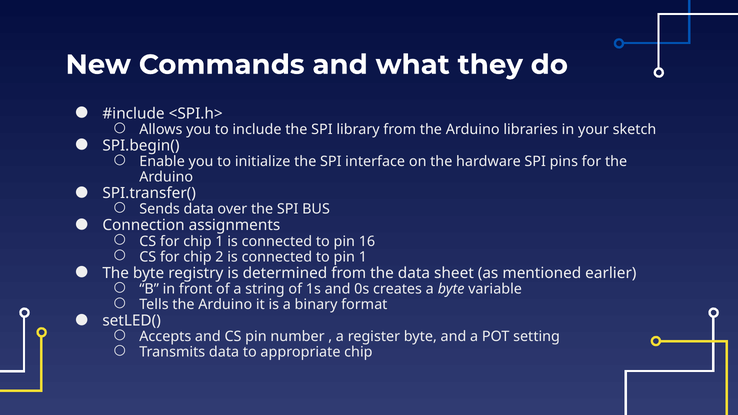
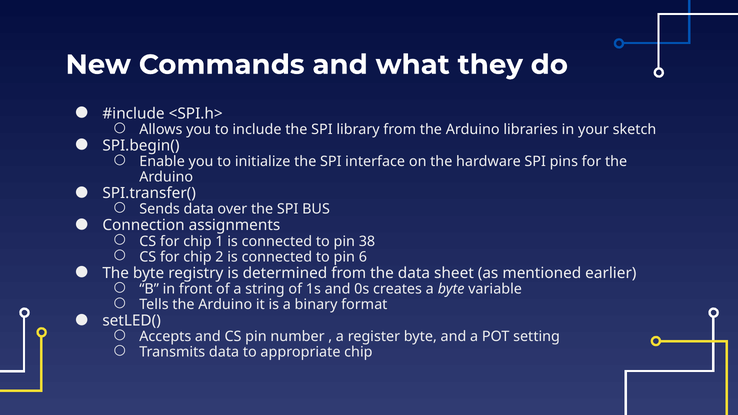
16: 16 -> 38 (367, 241)
pin 1: 1 -> 6 (363, 257)
